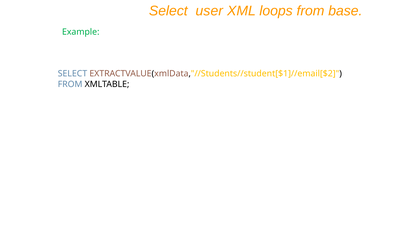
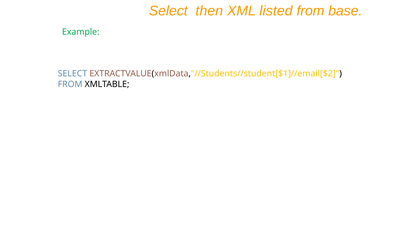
user: user -> then (209, 11)
loops: loops -> listed (276, 11)
